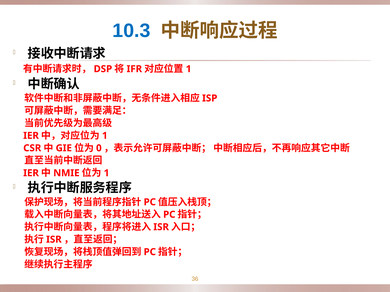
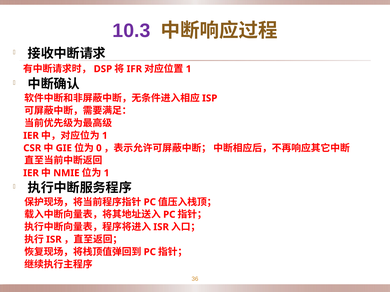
10.3 colour: blue -> purple (131, 31)
